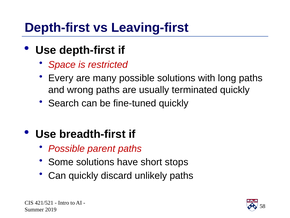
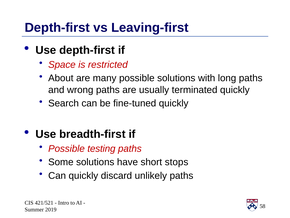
Every: Every -> About (61, 78)
parent: parent -> testing (101, 148)
